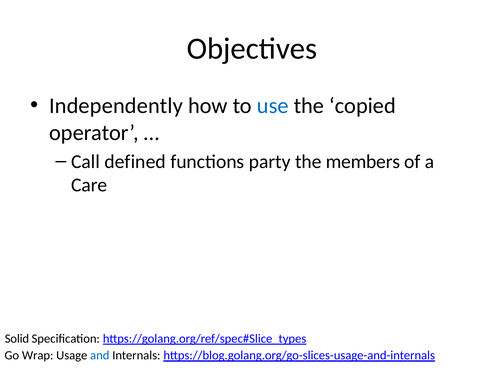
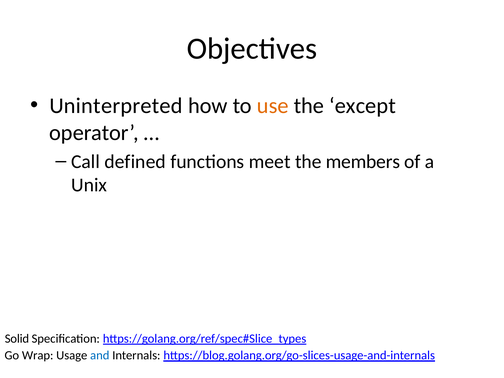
Independently: Independently -> Uninterpreted (116, 106)
use colour: blue -> orange (273, 106)
copied: copied -> except (362, 106)
party: party -> meet (270, 162)
Care: Care -> Unix (89, 185)
